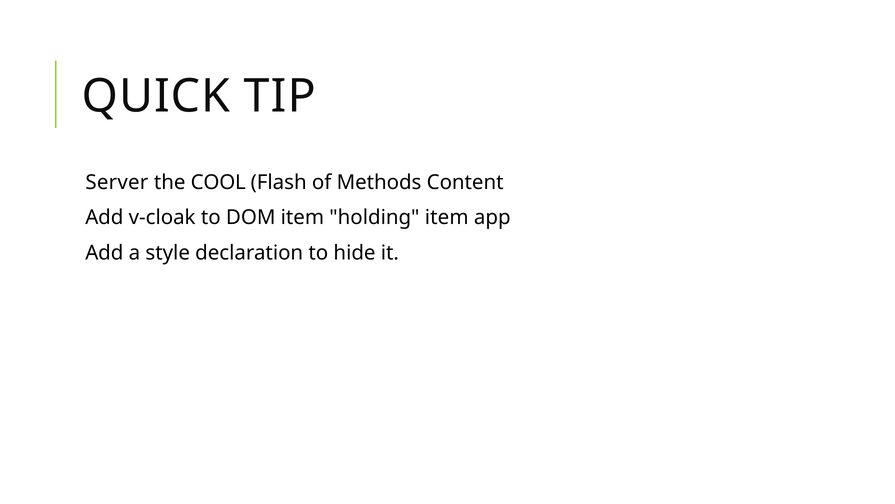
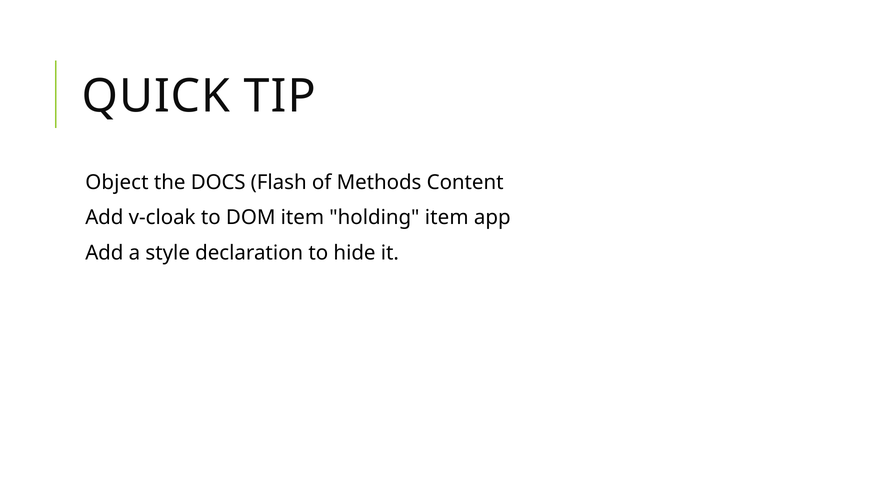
Server: Server -> Object (117, 182)
COOL: COOL -> DOCS (218, 182)
